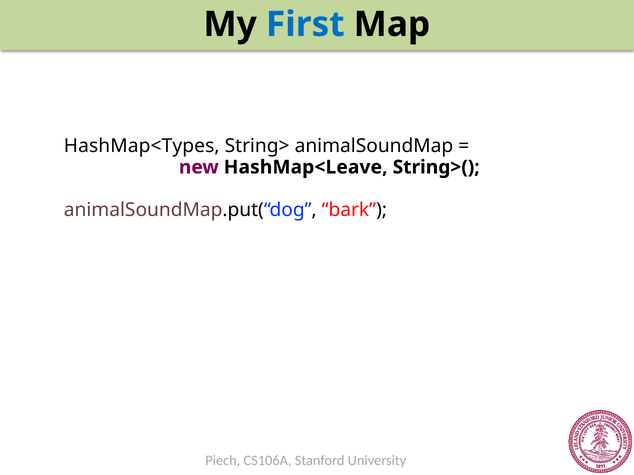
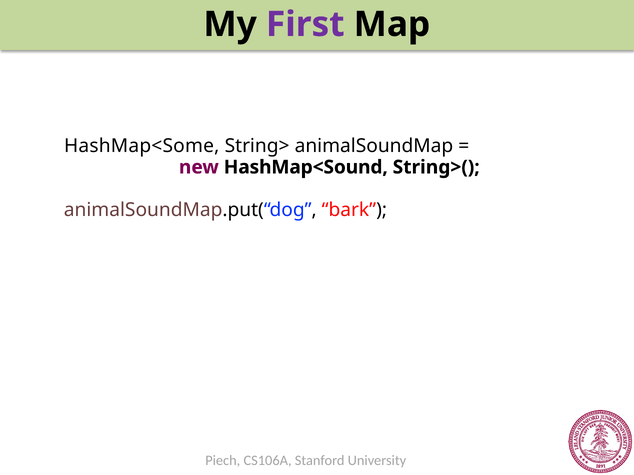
First colour: blue -> purple (305, 24)
HashMap<Types: HashMap<Types -> HashMap<Some (142, 146)
HashMap<Leave: HashMap<Leave -> HashMap<Sound (306, 167)
